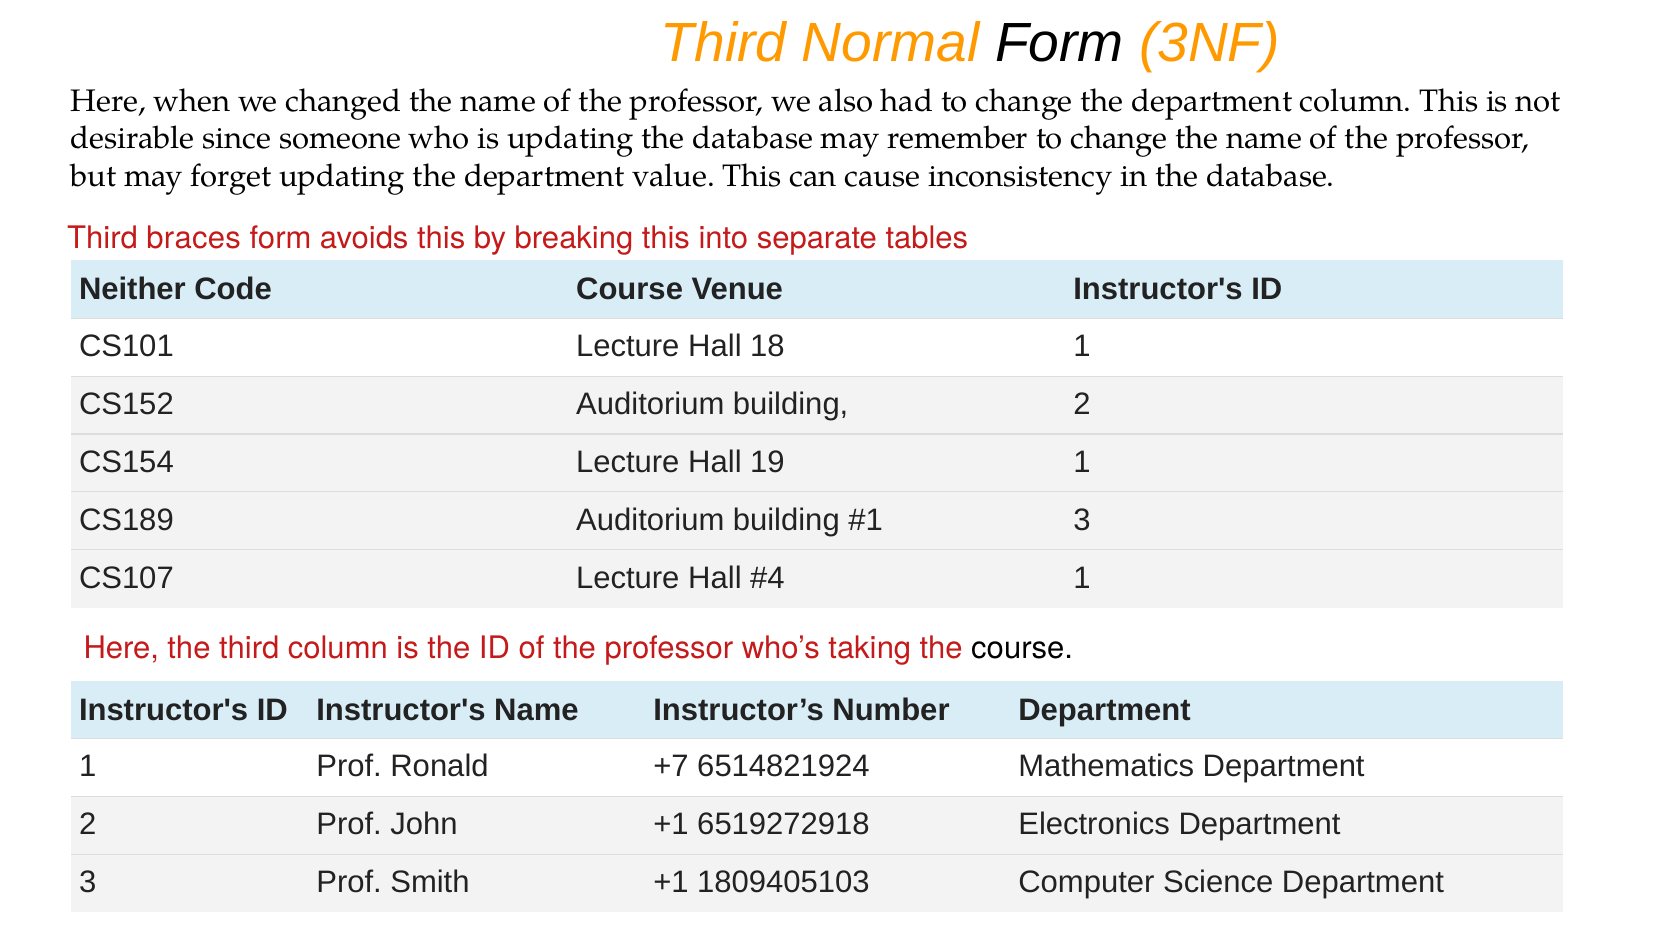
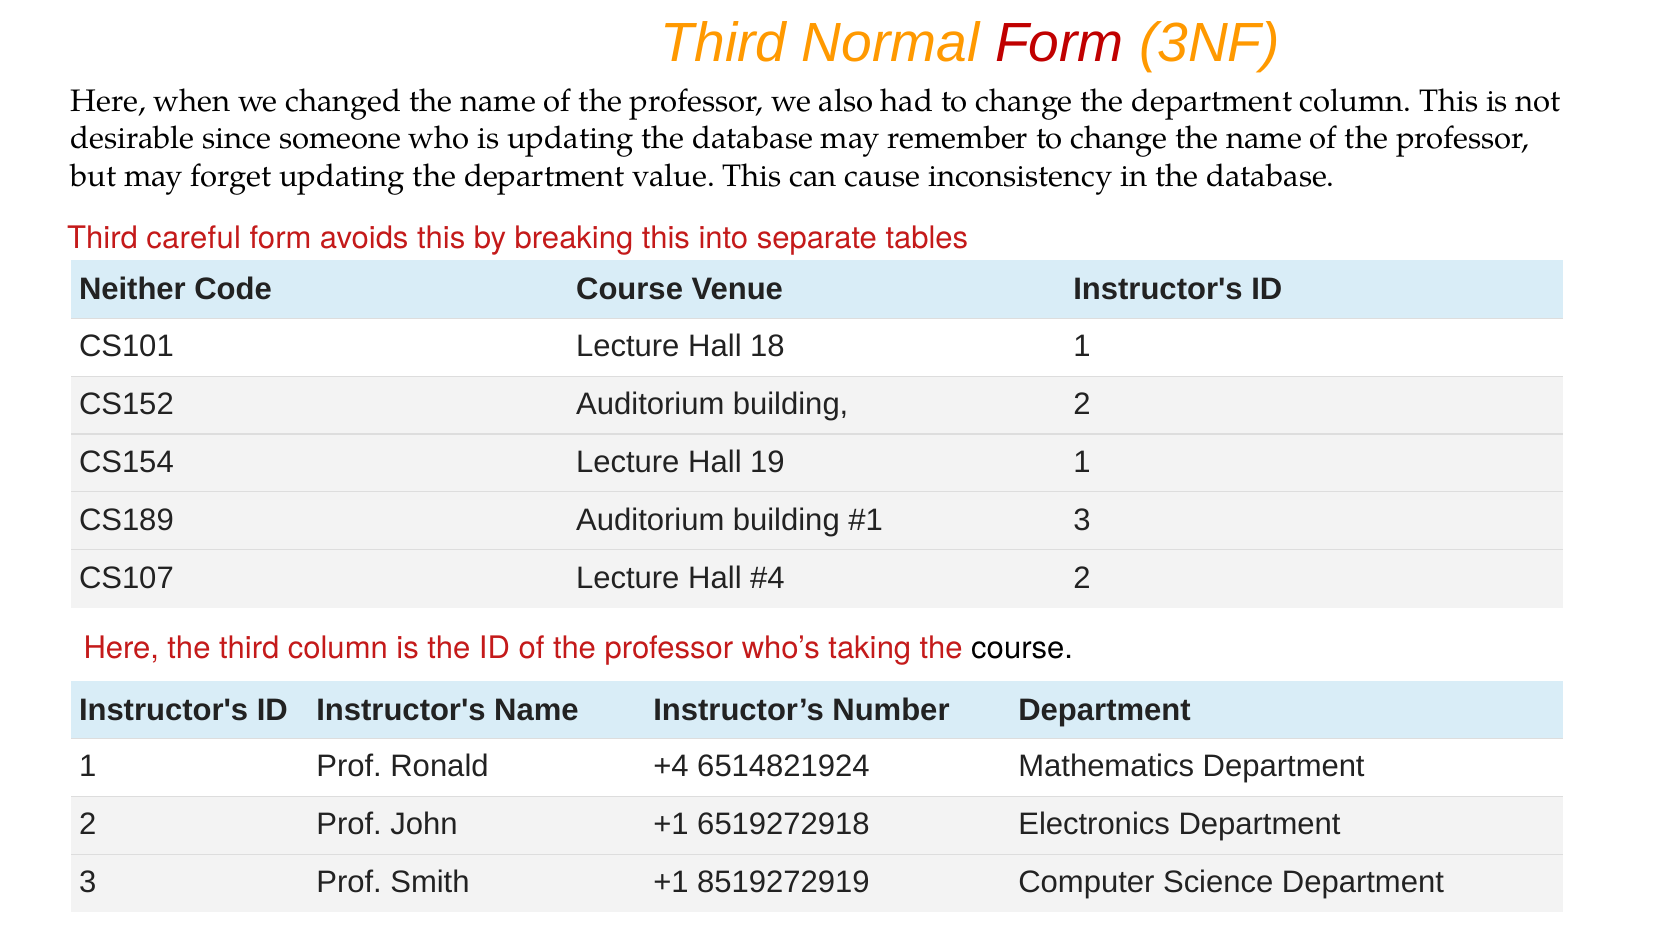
Form colour: black -> red (1059, 43)
braces: braces -> careful (194, 238)
1: 1 -> 2 (1082, 578)
+7: +7 -> +4 (671, 767)
1809405103: 1809405103 -> 8519272919 (783, 882)
